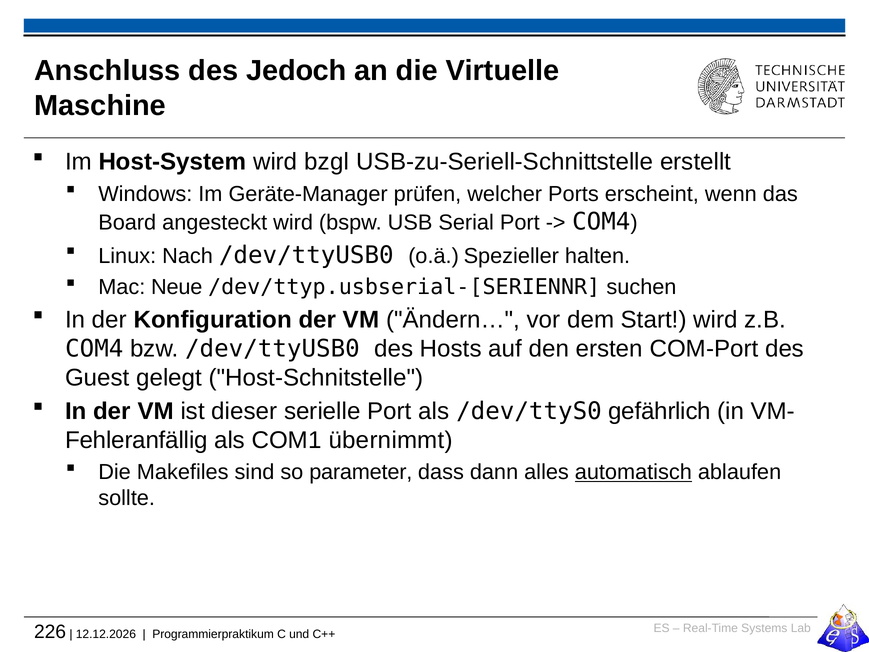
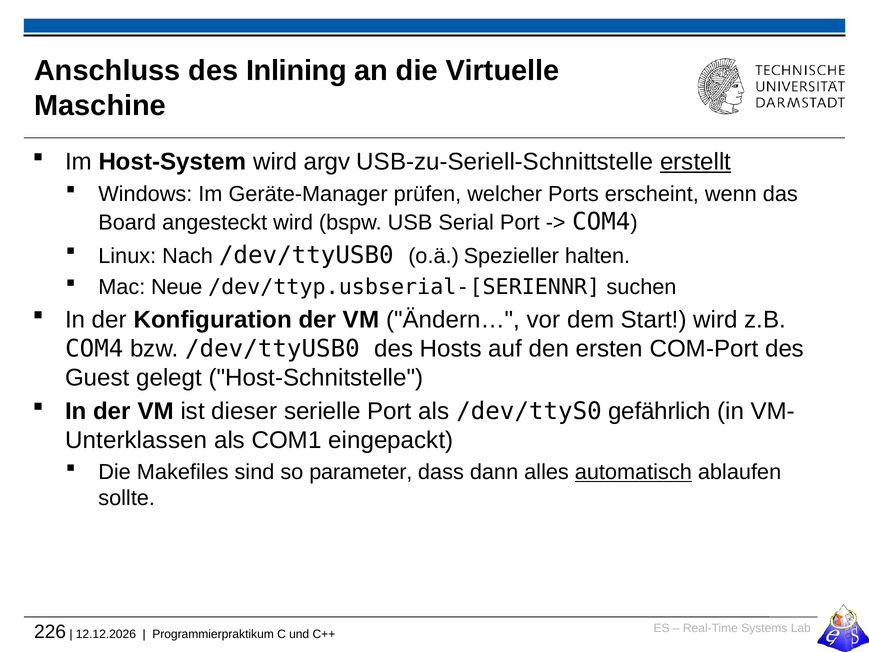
Jedoch: Jedoch -> Inlining (296, 71)
bzgl: bzgl -> argv (327, 162)
erstellt underline: none -> present (696, 162)
Fehleranfällig: Fehleranfällig -> Unterklassen (136, 440)
übernimmt: übernimmt -> eingepackt (391, 440)
